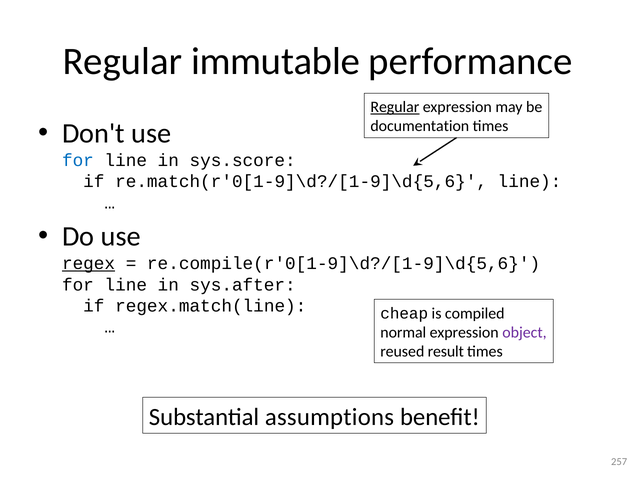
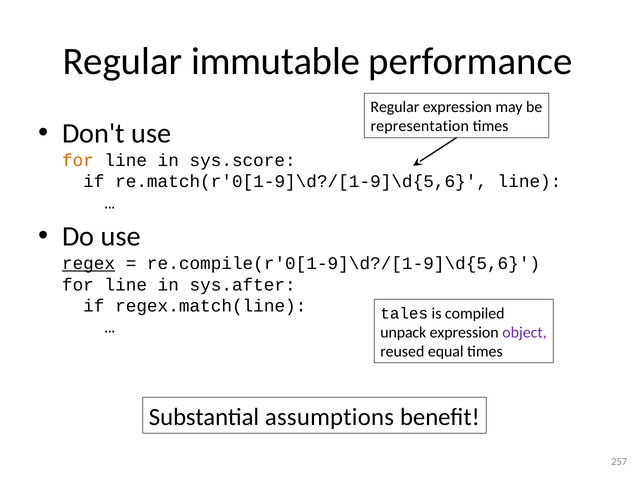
Regular underline: present -> none (395, 107)
documentation: documentation -> representation (420, 126)
for colour: blue -> orange (78, 160)
cheap: cheap -> tales (404, 313)
normal: normal -> unpack (403, 332)
result: result -> equal (446, 351)
